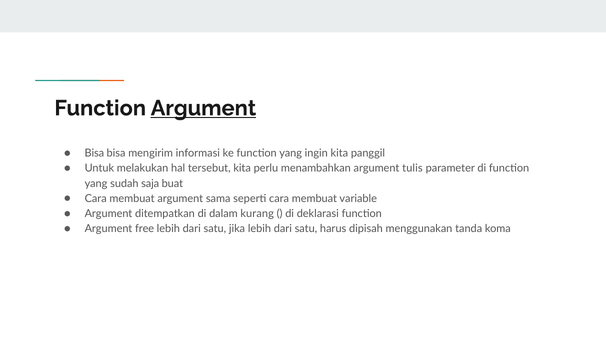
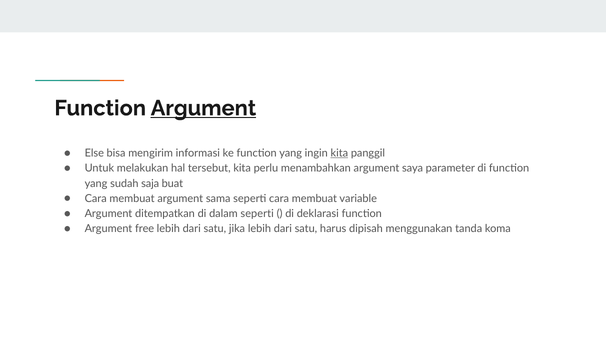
Bisa: Bisa -> Else (94, 153)
kita underline: none -> present (339, 153)
tulis: tulis -> saya (413, 168)
dalam kurang: kurang -> seperti (257, 214)
